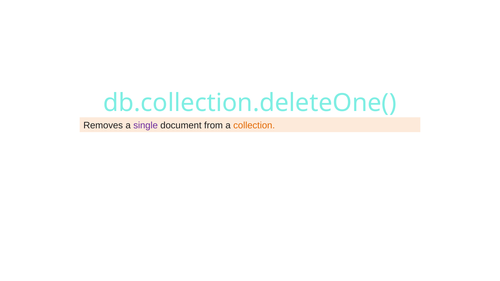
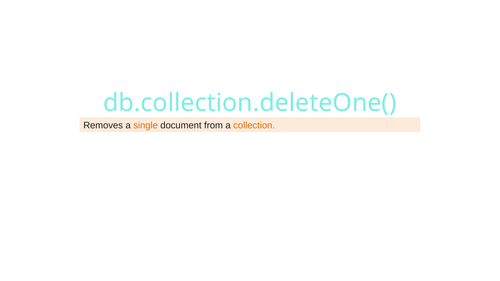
single colour: purple -> orange (146, 126)
